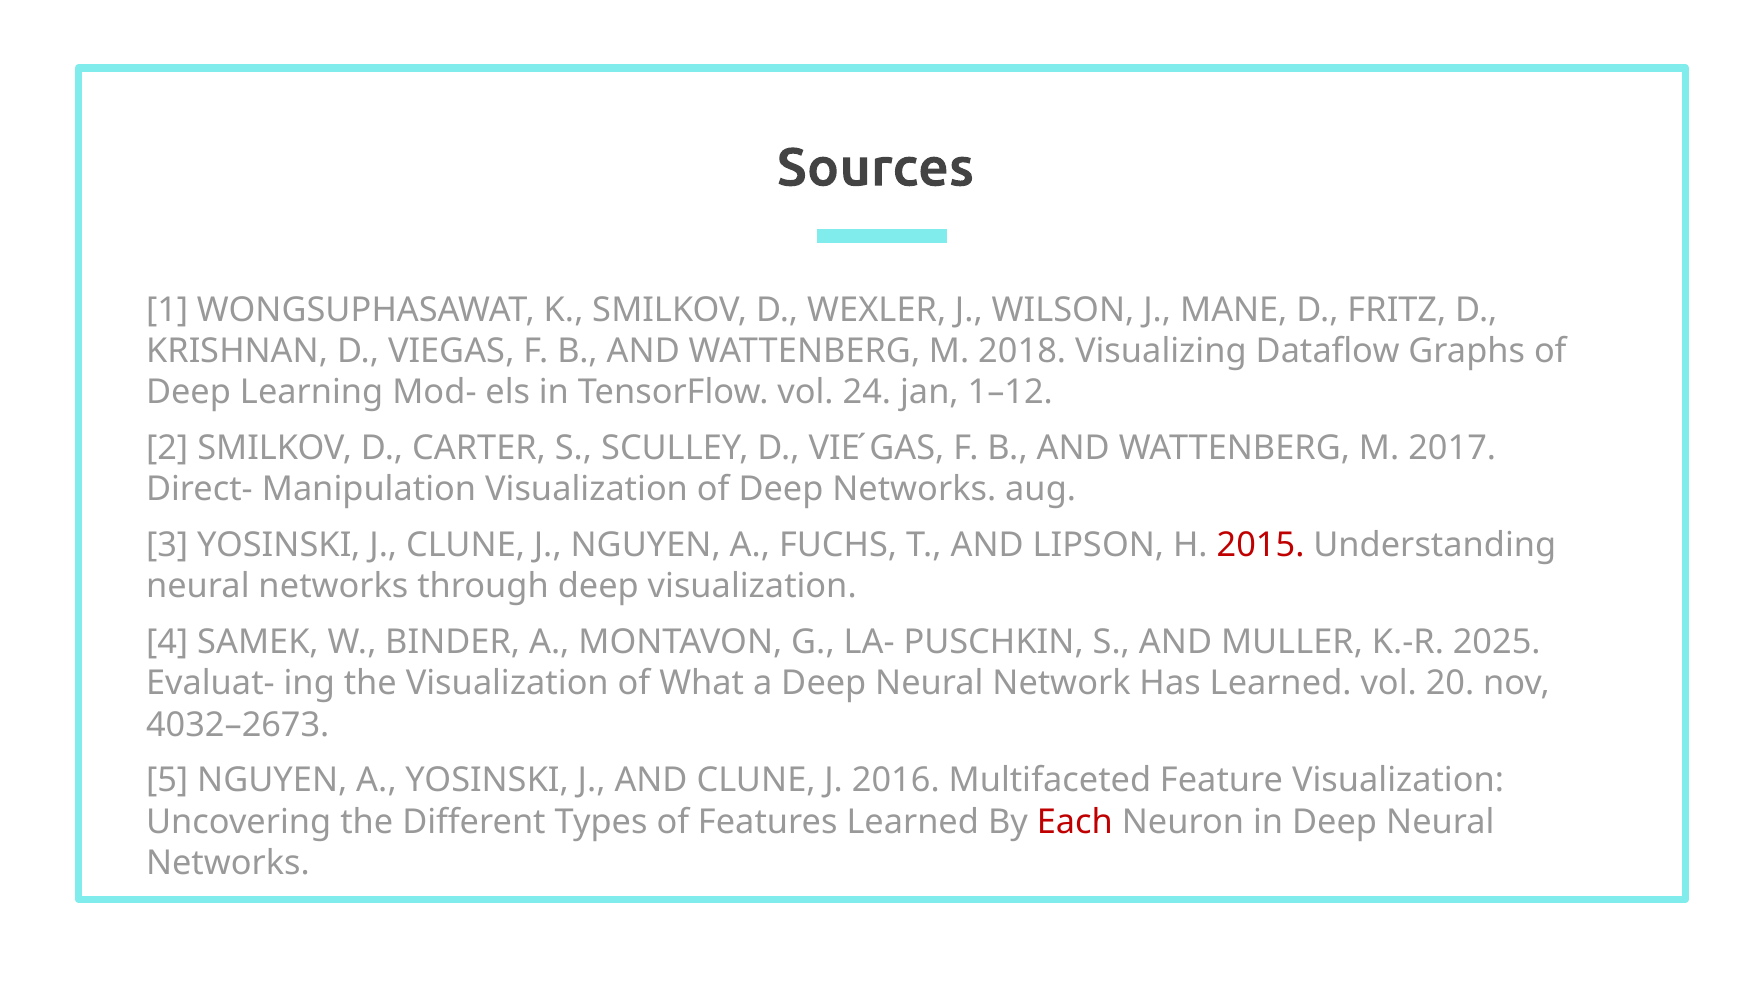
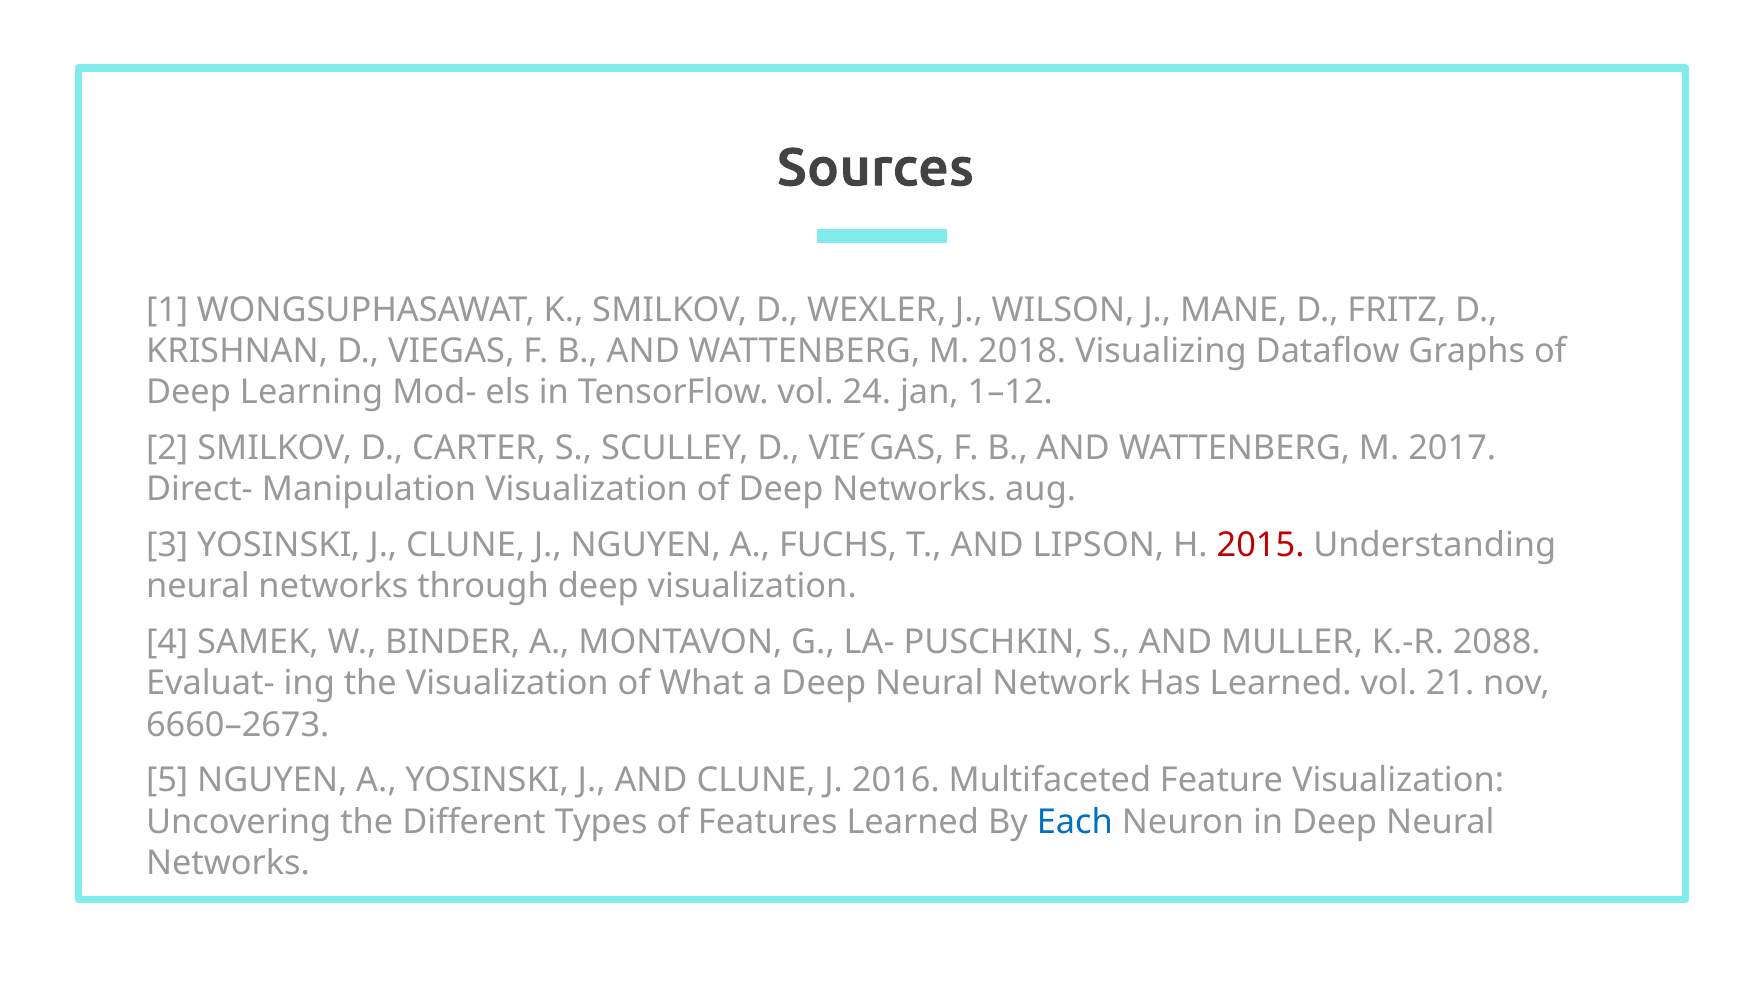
2025: 2025 -> 2088 (1497, 643)
20: 20 -> 21 (1450, 684)
4032–2673: 4032–2673 -> 6660–2673 (238, 725)
Each colour: red -> blue (1075, 822)
